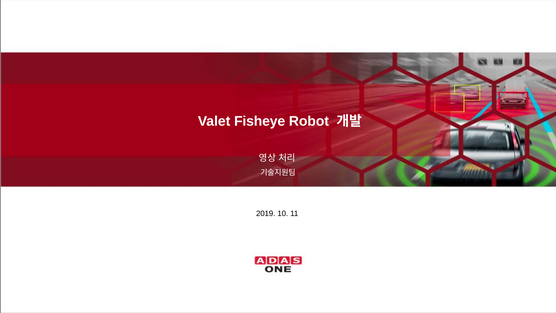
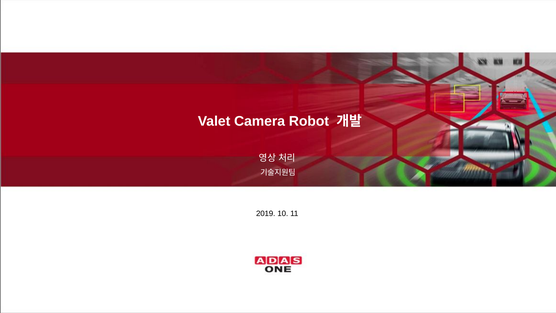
Fisheye: Fisheye -> Camera (260, 121)
